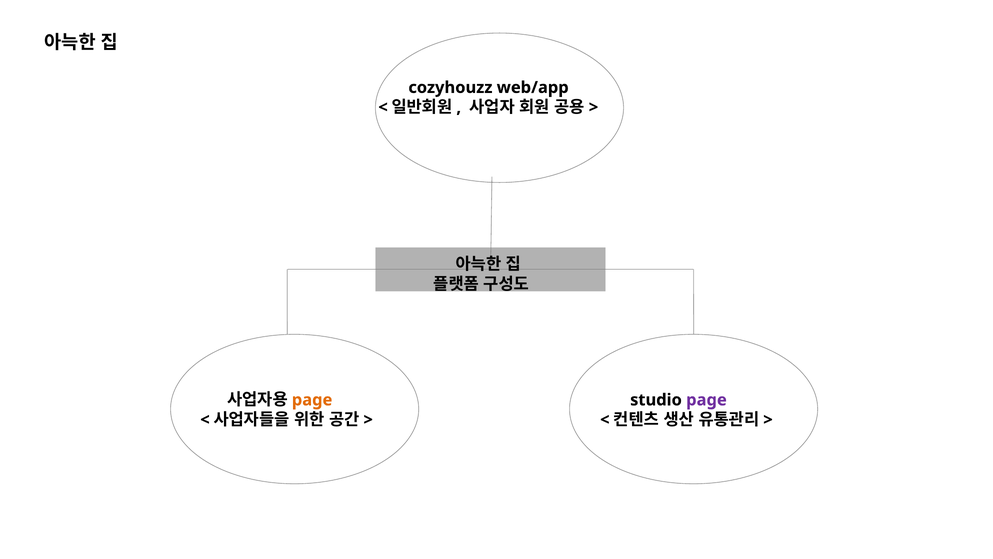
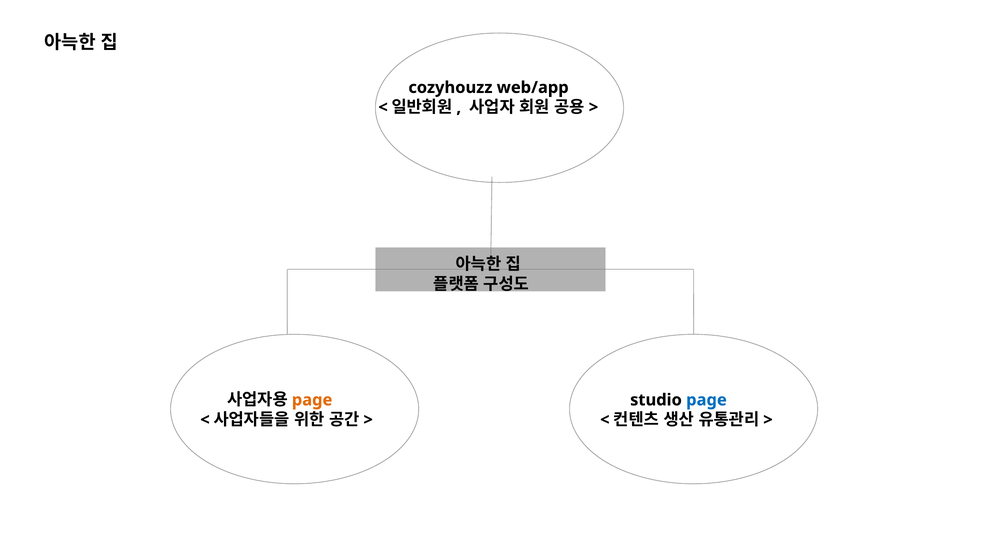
page colour: purple -> blue (706, 400)
